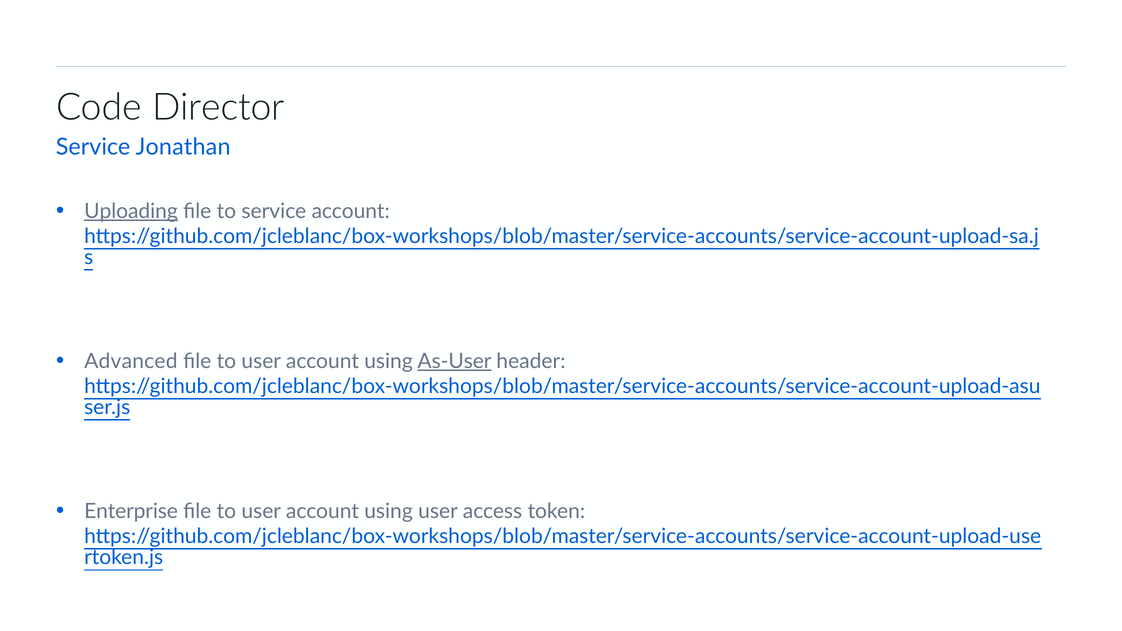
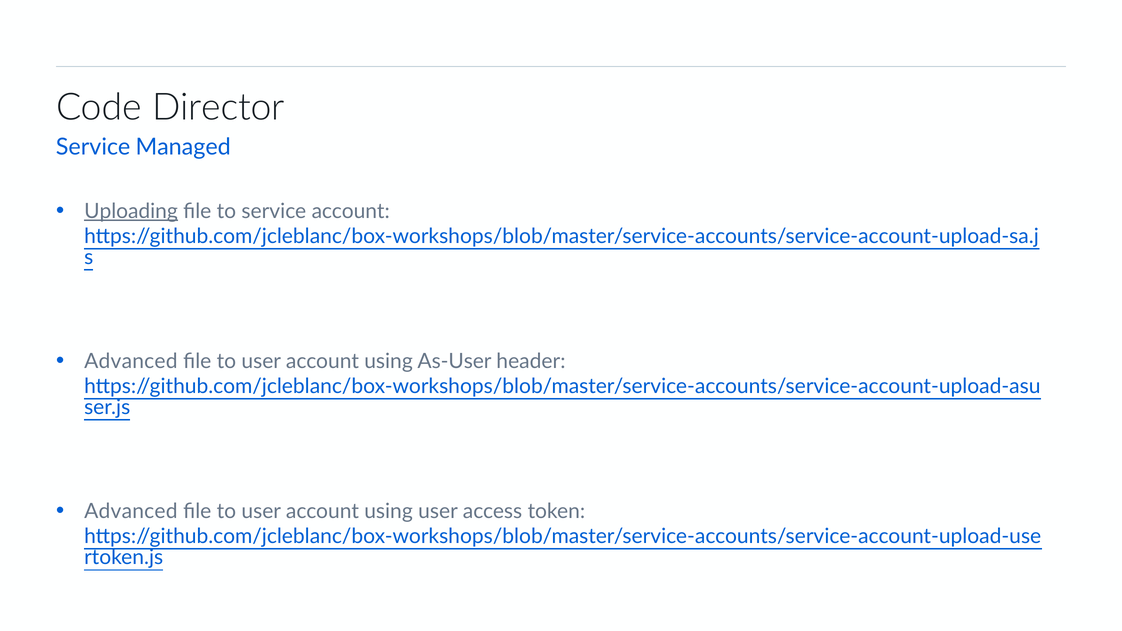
Jonathan: Jonathan -> Managed (183, 147)
As-User underline: present -> none (454, 361)
Enterprise: Enterprise -> Advanced (131, 511)
